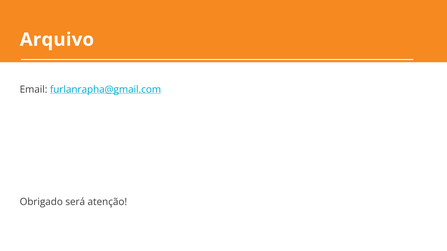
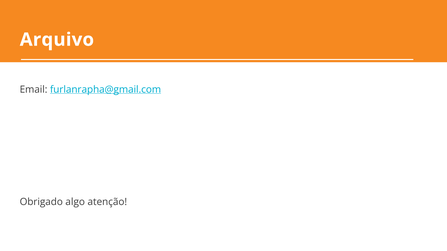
será: será -> algo (75, 202)
